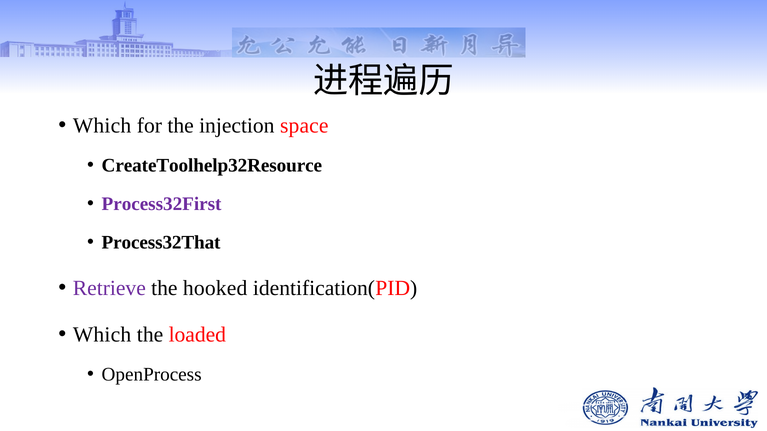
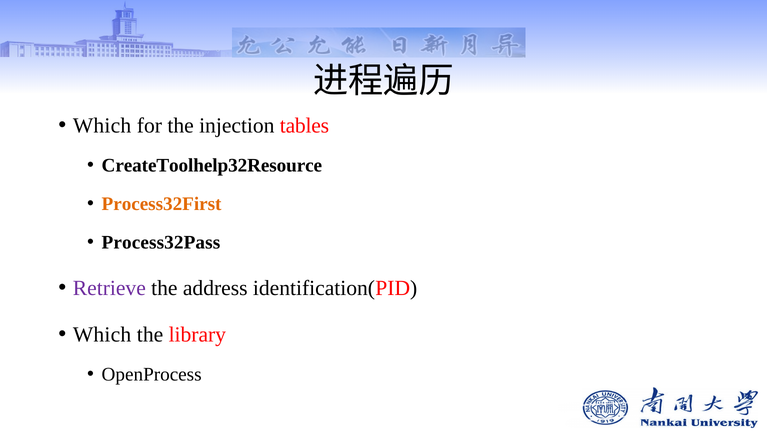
space: space -> tables (304, 126)
Process32First colour: purple -> orange (162, 204)
Process32That: Process32That -> Process32Pass (161, 243)
hooked: hooked -> address (215, 288)
loaded: loaded -> library (197, 335)
